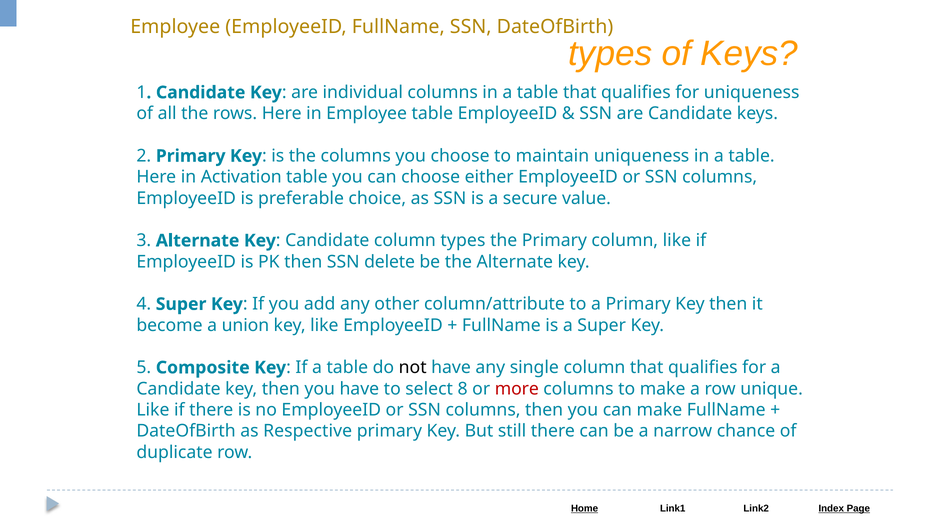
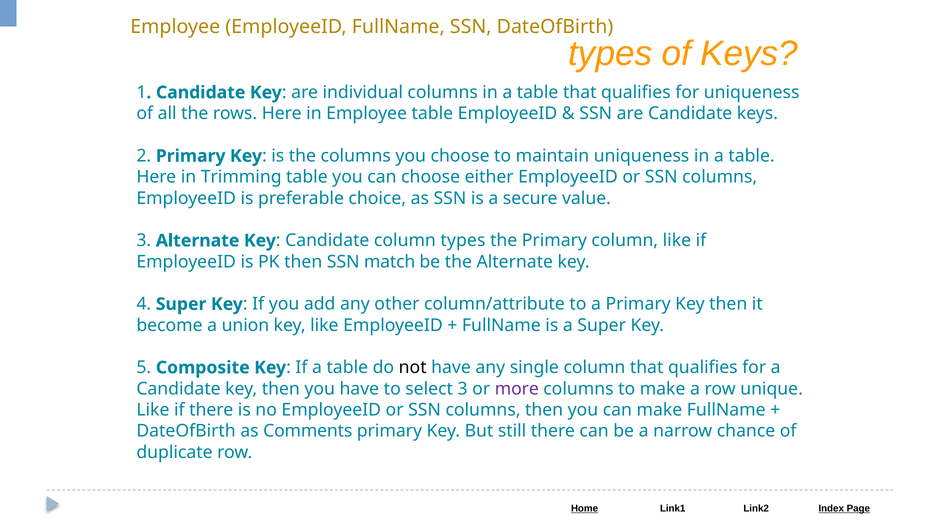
Activation: Activation -> Trimming (241, 177)
delete: delete -> match (390, 262)
select 8: 8 -> 3 (463, 389)
more colour: red -> purple (517, 389)
Respective: Respective -> Comments (308, 431)
